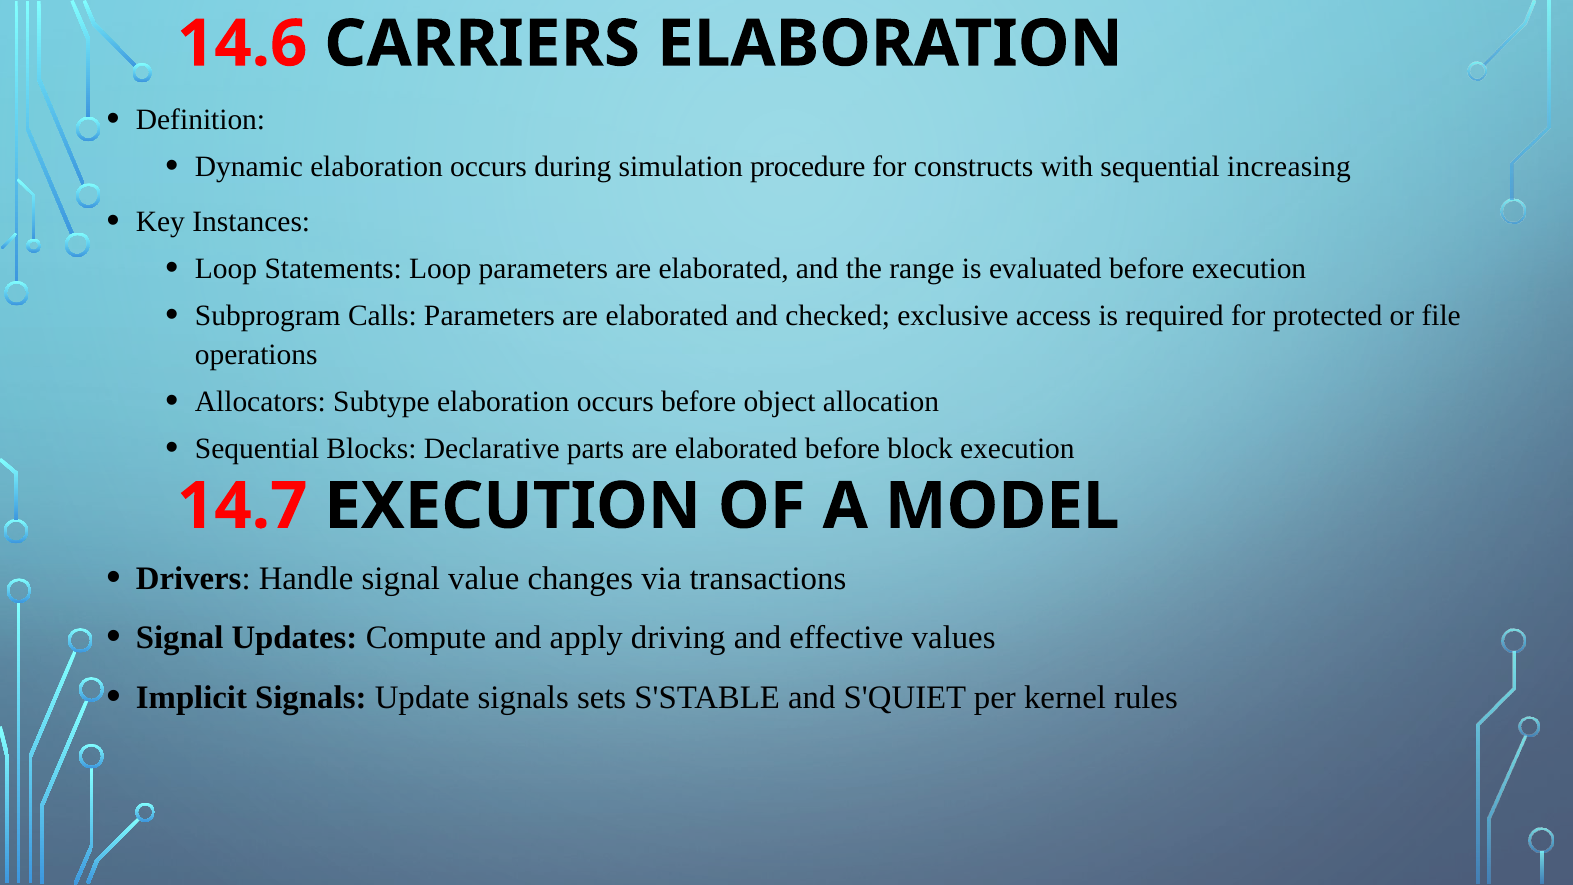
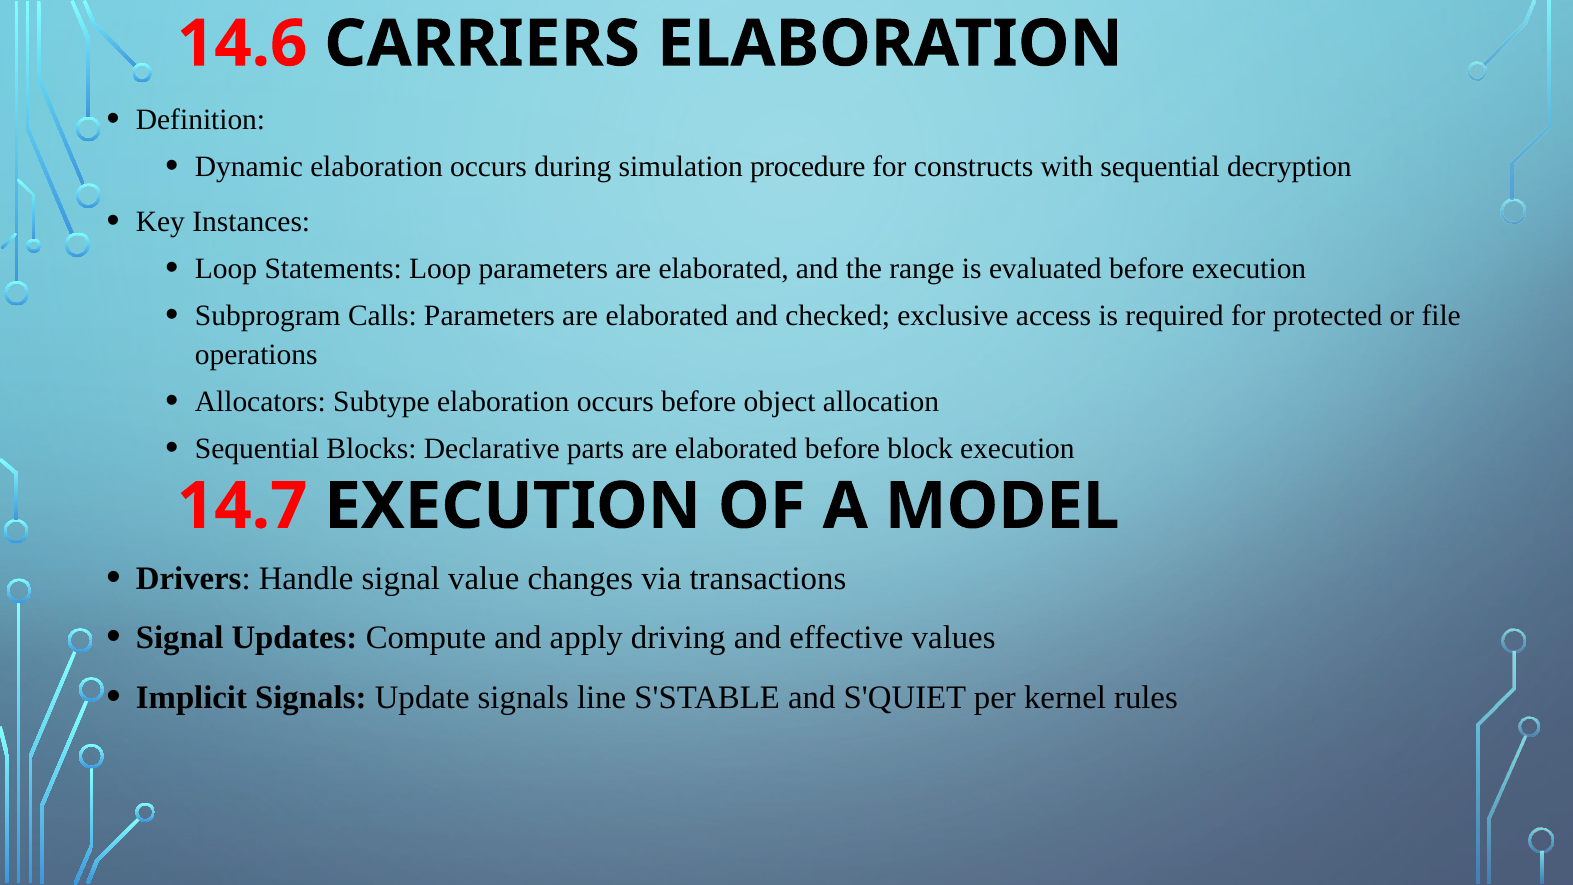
increasing: increasing -> decryption (1289, 166)
sets: sets -> line (602, 698)
